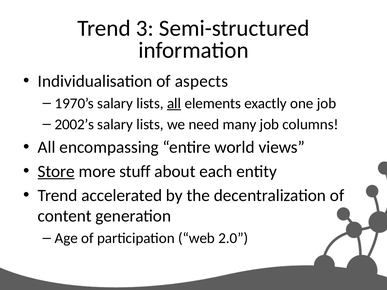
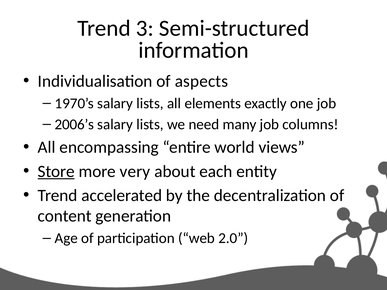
all underline: present -> none (174, 103)
2002’s: 2002’s -> 2006’s (74, 124)
stuff: stuff -> very (135, 171)
